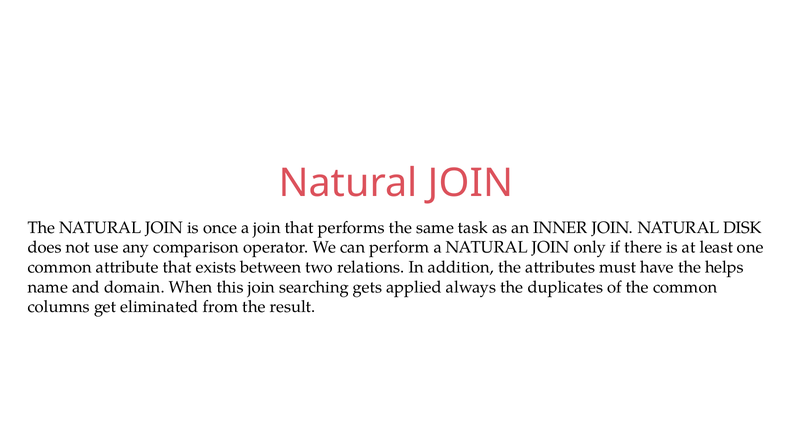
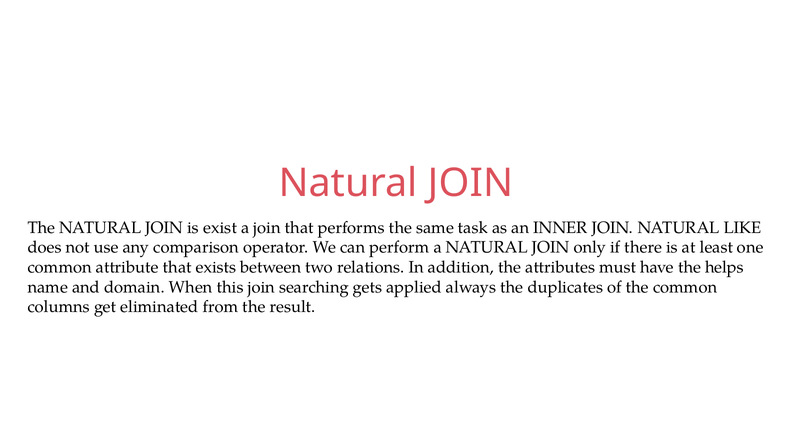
once: once -> exist (220, 227)
DISK: DISK -> LIKE (742, 227)
